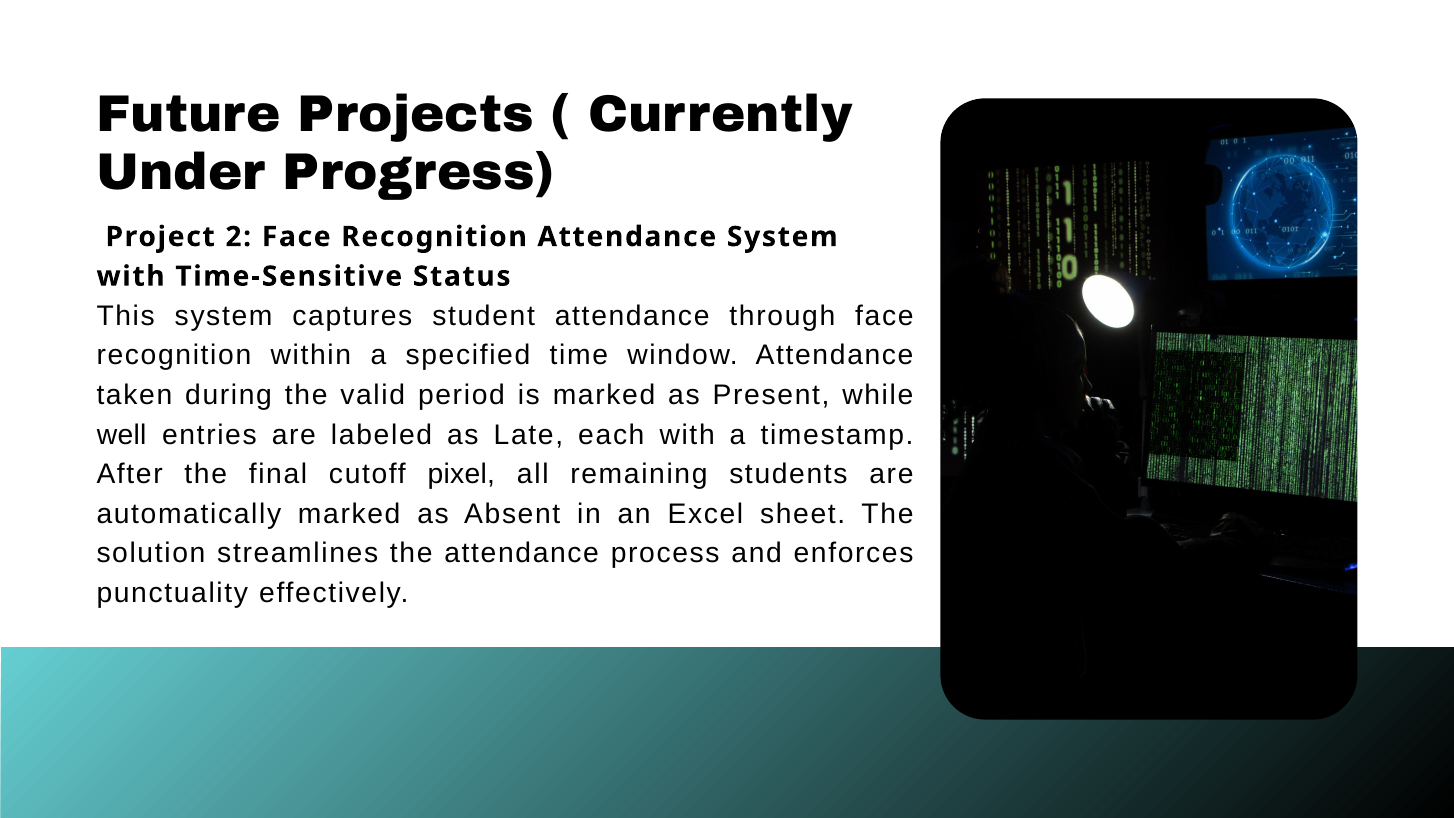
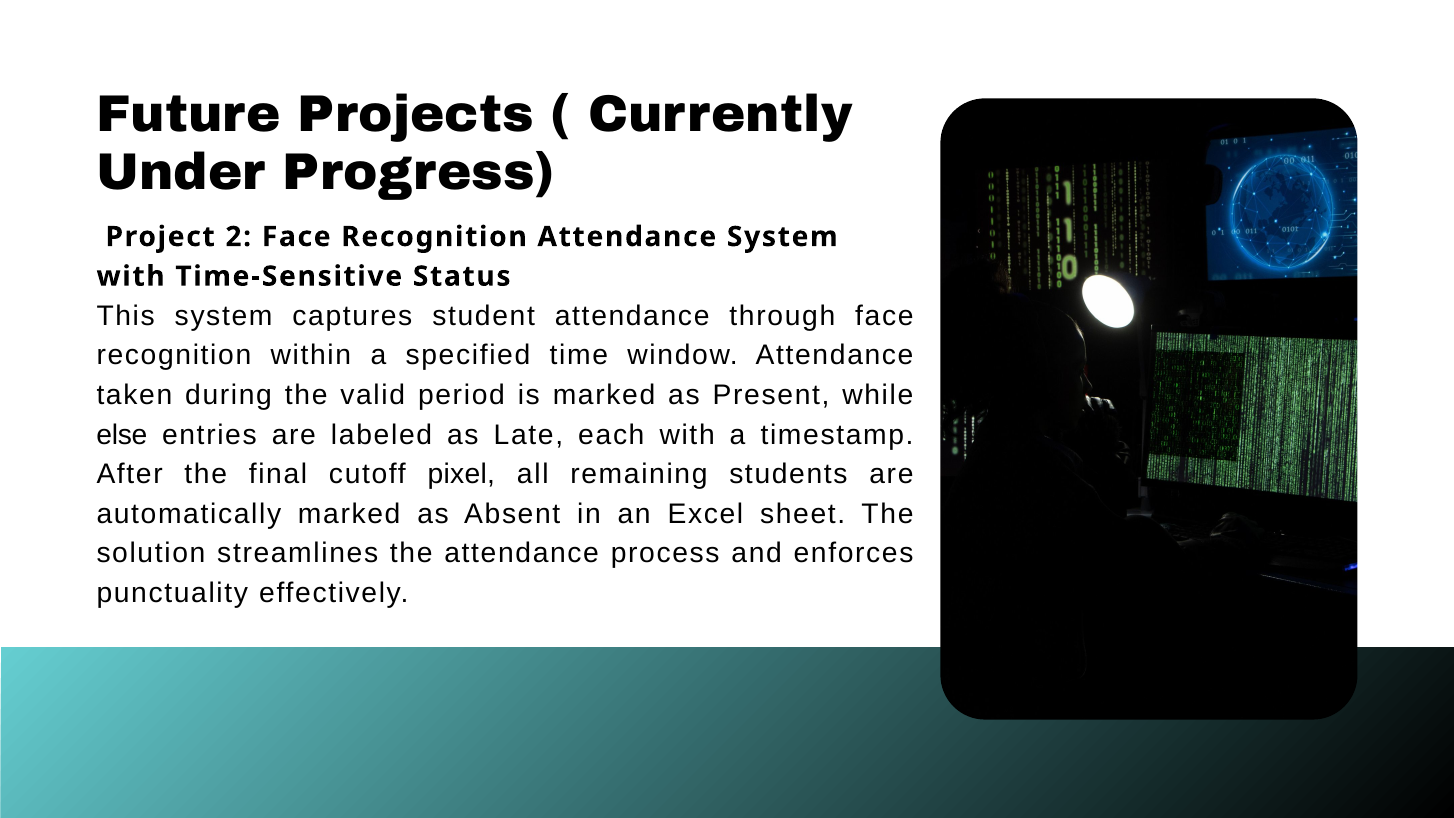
well: well -> else (122, 435)
